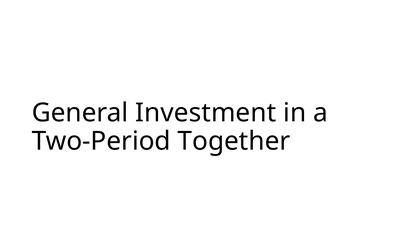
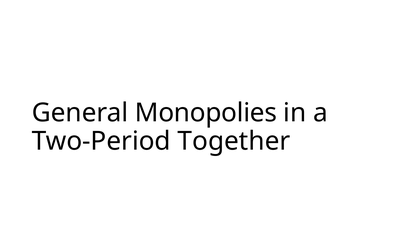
Investment: Investment -> Monopolies (206, 113)
